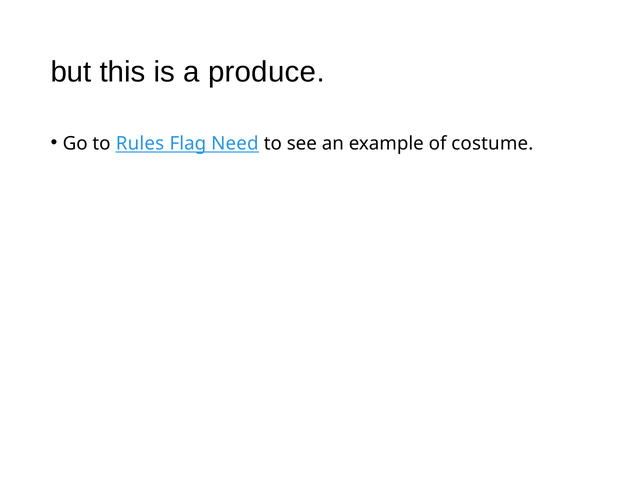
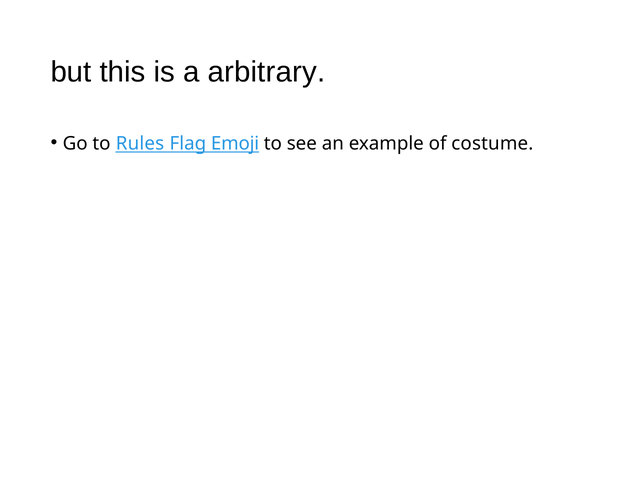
produce: produce -> arbitrary (266, 72)
Need: Need -> Emoji (235, 144)
